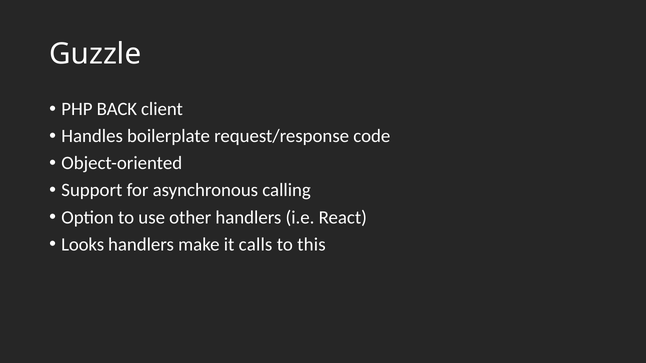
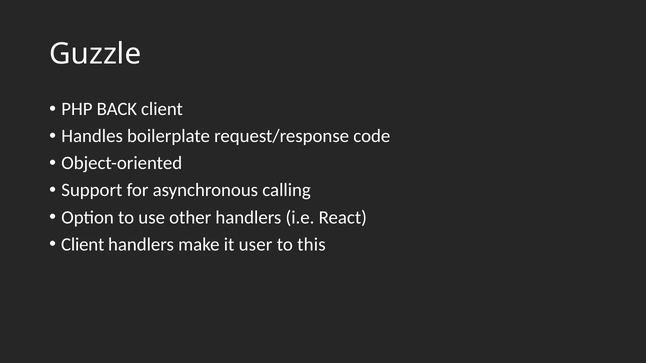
Looks: Looks -> Client (83, 245)
calls: calls -> user (256, 245)
